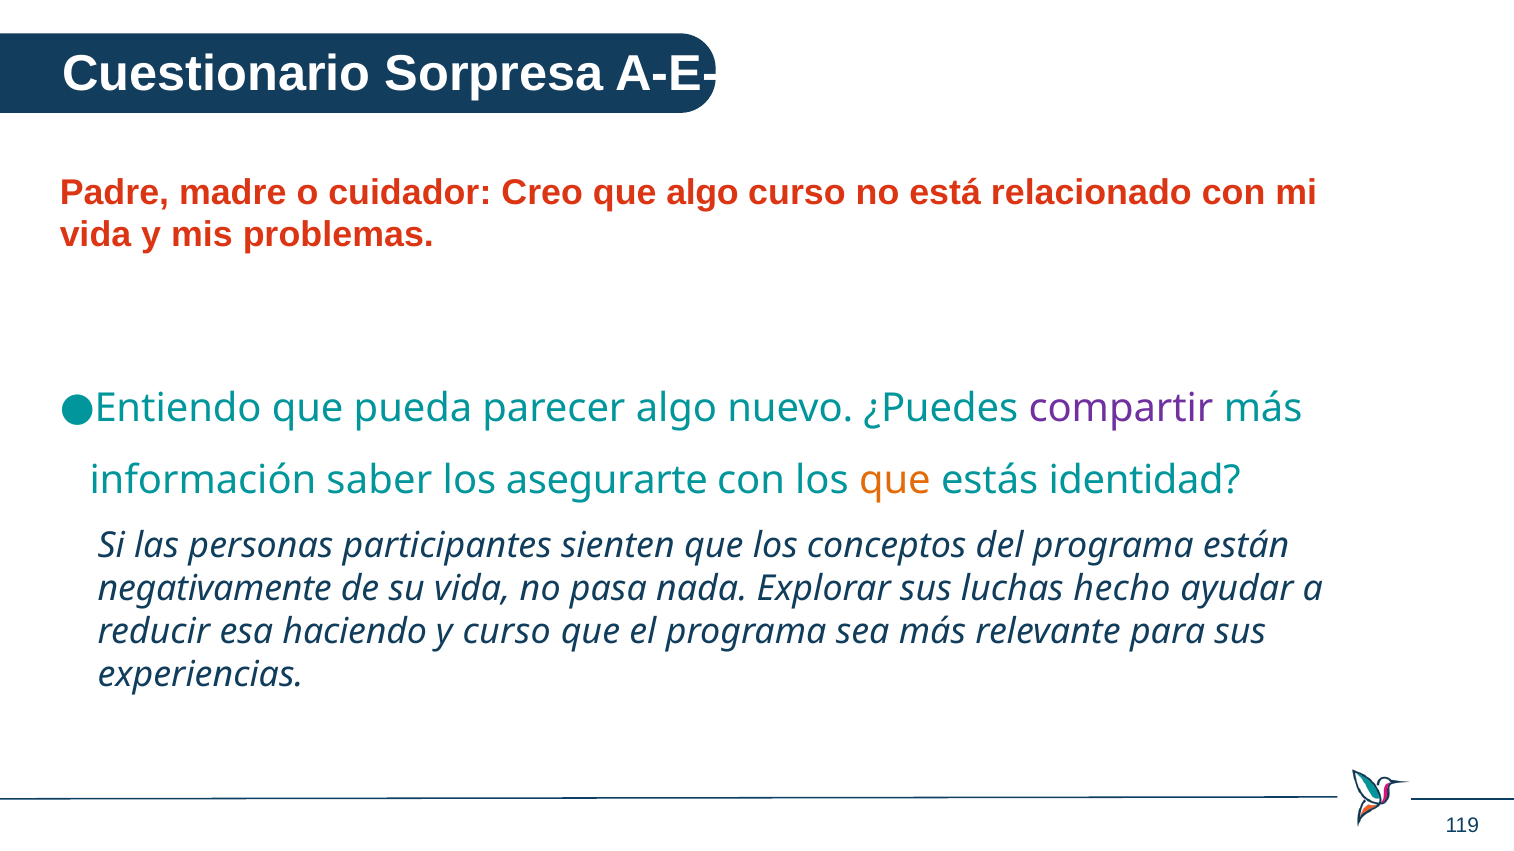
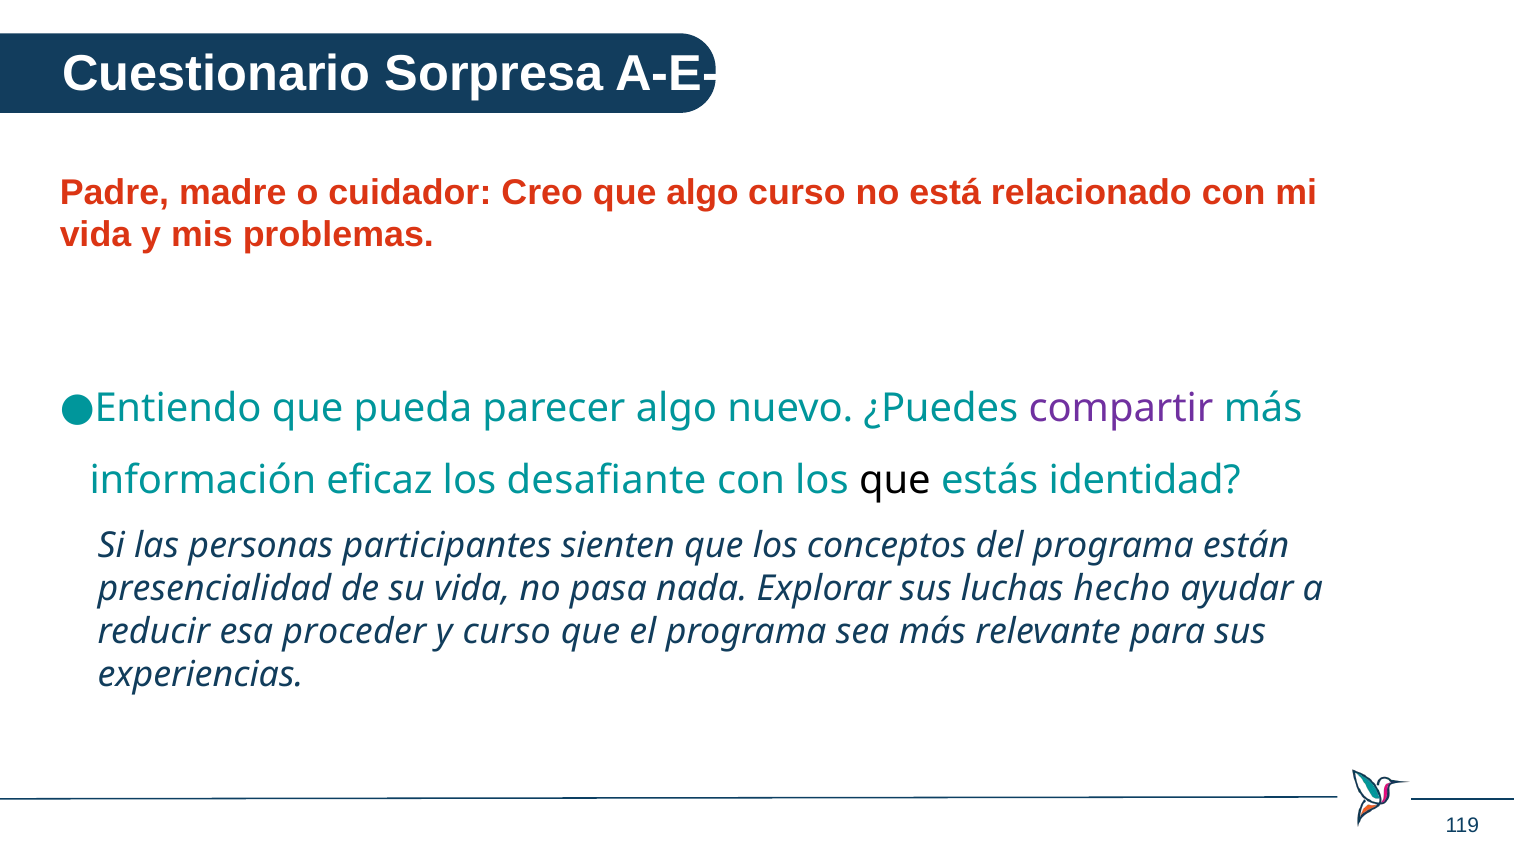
saber: saber -> eficaz (380, 480)
asegurarte: asegurarte -> desafiante (607, 480)
que colour: orange -> black (895, 480)
negativamente: negativamente -> presencialidad (215, 589)
haciendo: haciendo -> proceder (354, 632)
